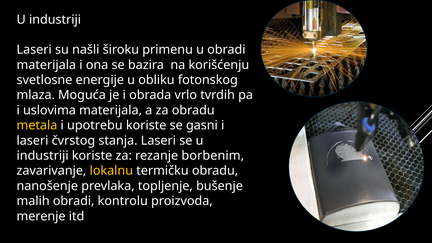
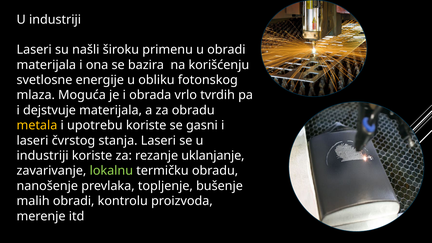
uslovima: uslovima -> dejstvuje (49, 110)
borbenim: borbenim -> uklanjanje (213, 156)
lokalnu colour: yellow -> light green (111, 171)
